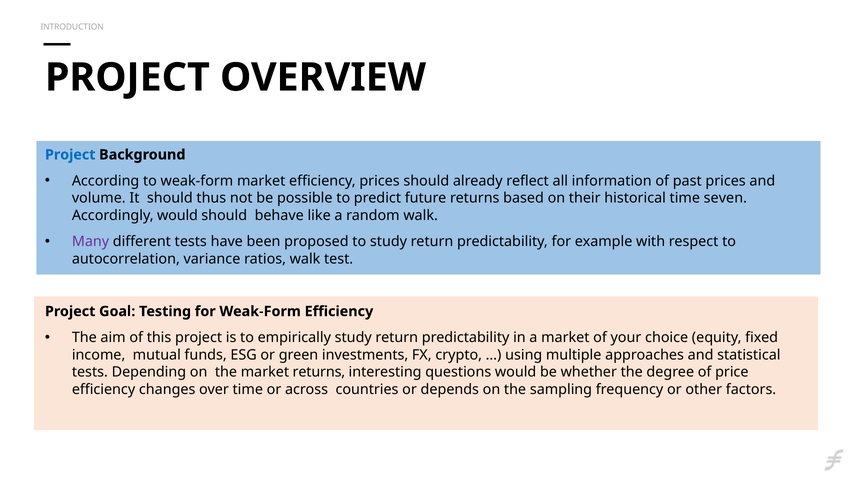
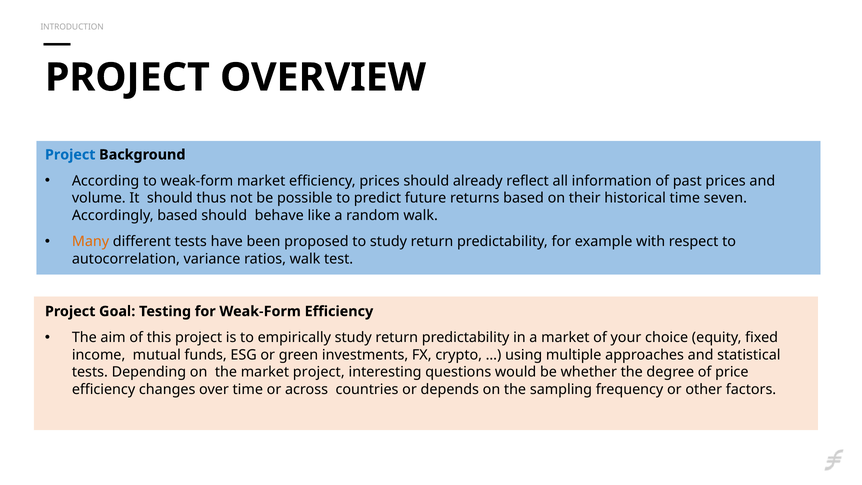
Accordingly would: would -> based (177, 215)
Many colour: purple -> orange (91, 242)
market returns: returns -> project (319, 372)
